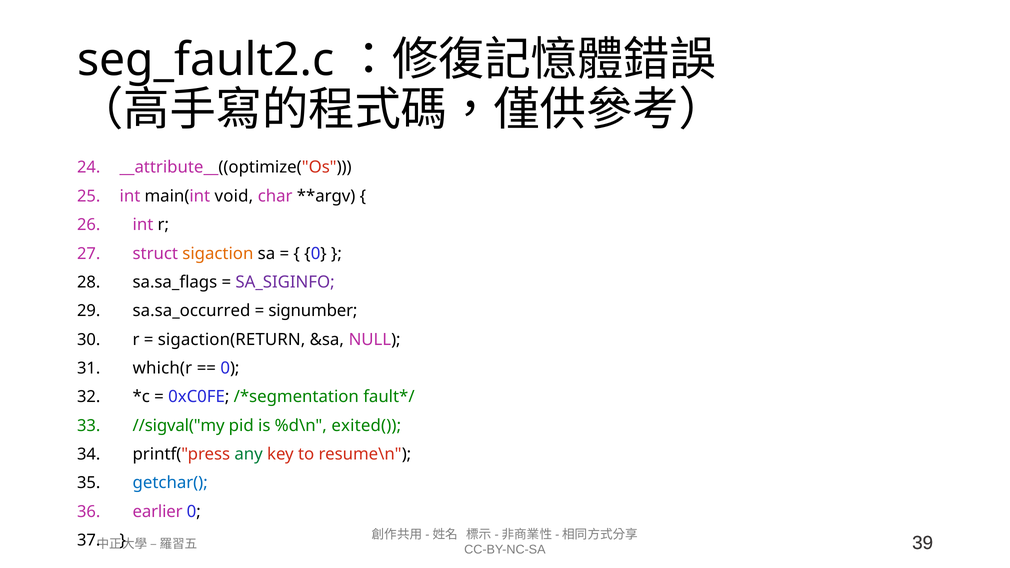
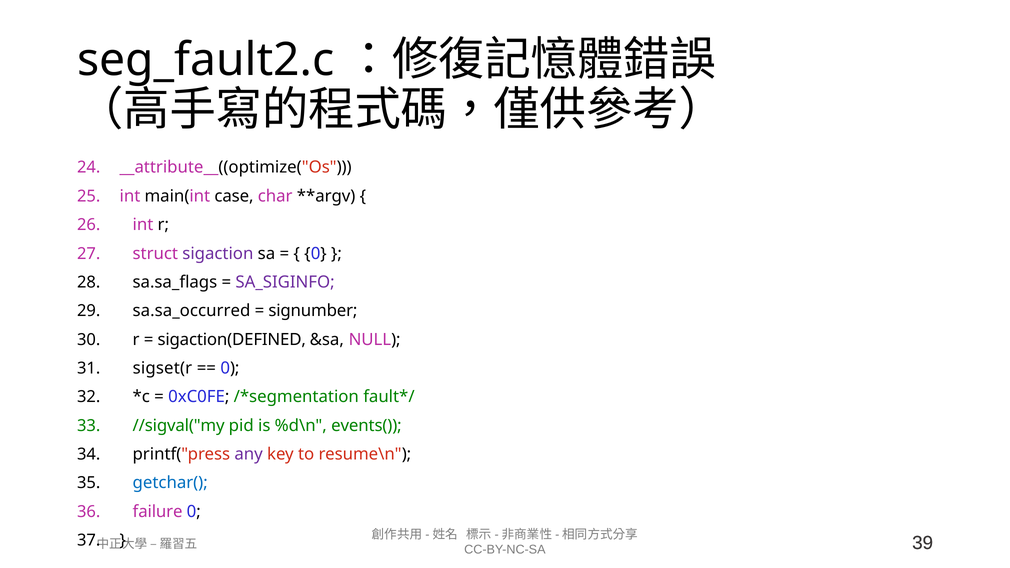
void: void -> case (234, 196)
sigaction colour: orange -> purple (218, 254)
sigaction(RETURN: sigaction(RETURN -> sigaction(DEFINED (232, 340)
which(r: which(r -> sigset(r (162, 368)
exited(: exited( -> events( (366, 426)
any colour: green -> purple (249, 454)
earlier: earlier -> failure (158, 512)
